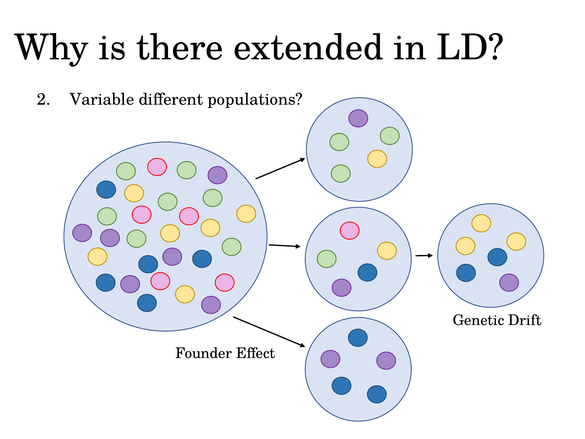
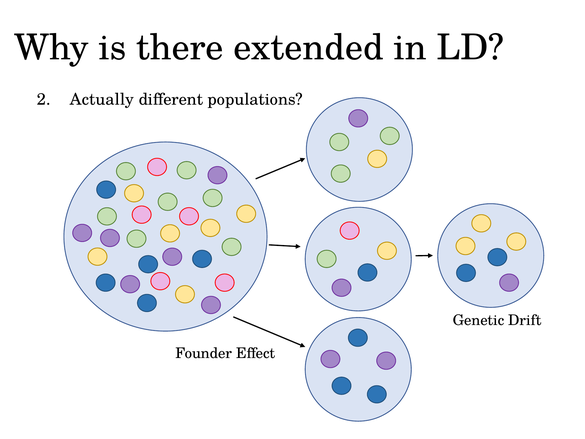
Variable: Variable -> Actually (102, 100)
